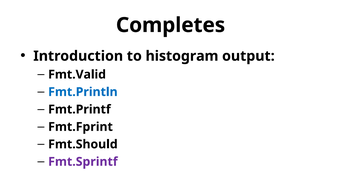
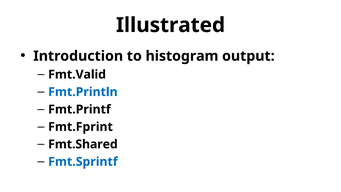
Completes: Completes -> Illustrated (171, 25)
Fmt.Should: Fmt.Should -> Fmt.Shared (83, 144)
Fmt.Sprintf colour: purple -> blue (83, 162)
